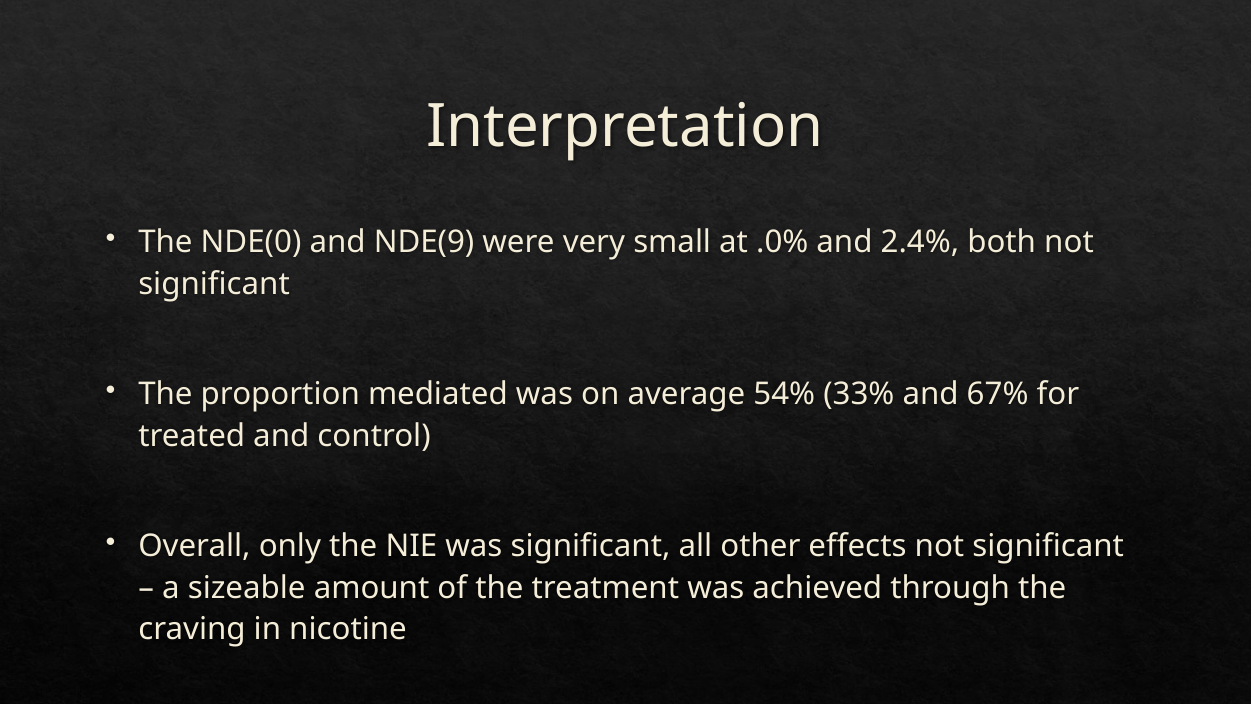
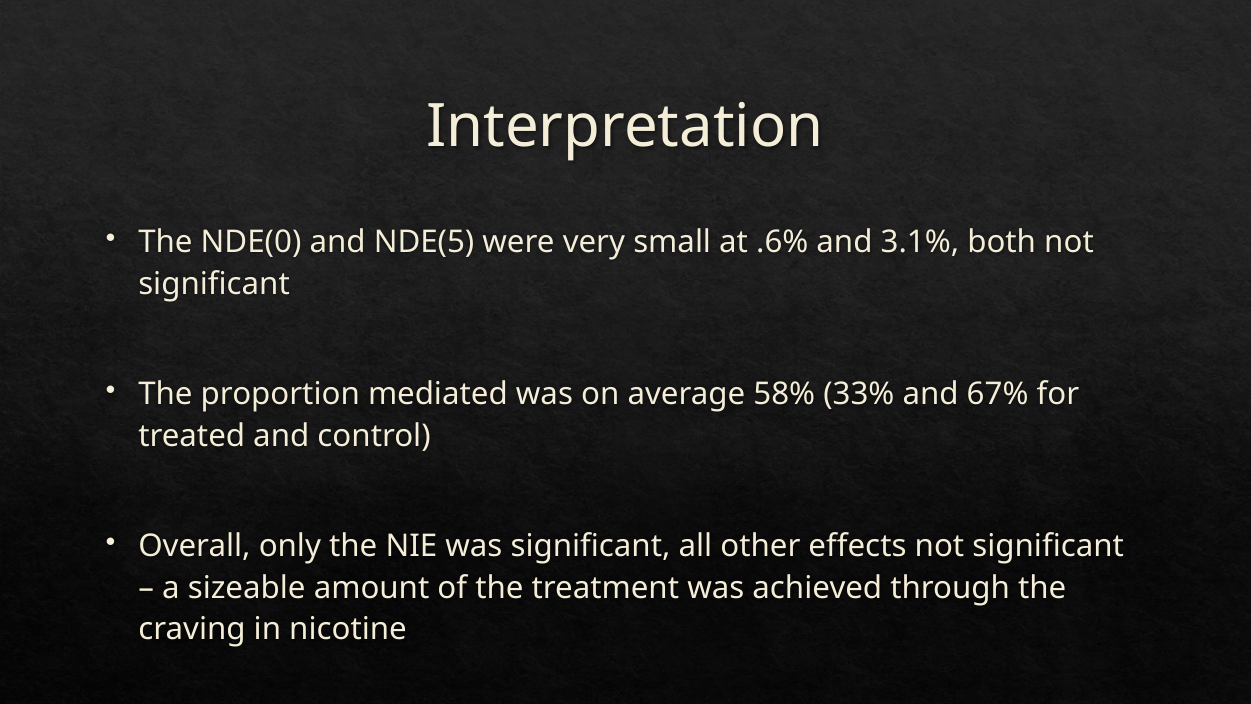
NDE(9: NDE(9 -> NDE(5 (424, 242)
.0%: .0% -> .6% (782, 242)
2.4%: 2.4% -> 3.1% (920, 242)
54%: 54% -> 58% (784, 394)
